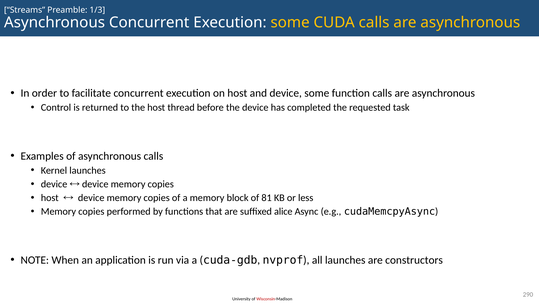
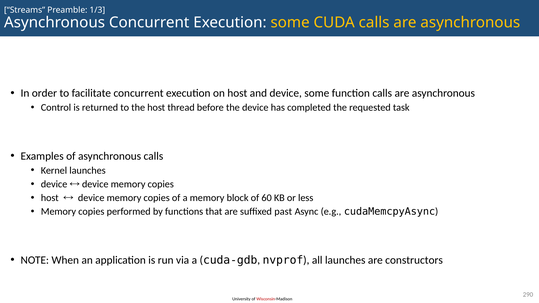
81: 81 -> 60 (267, 198)
alice: alice -> past (283, 212)
